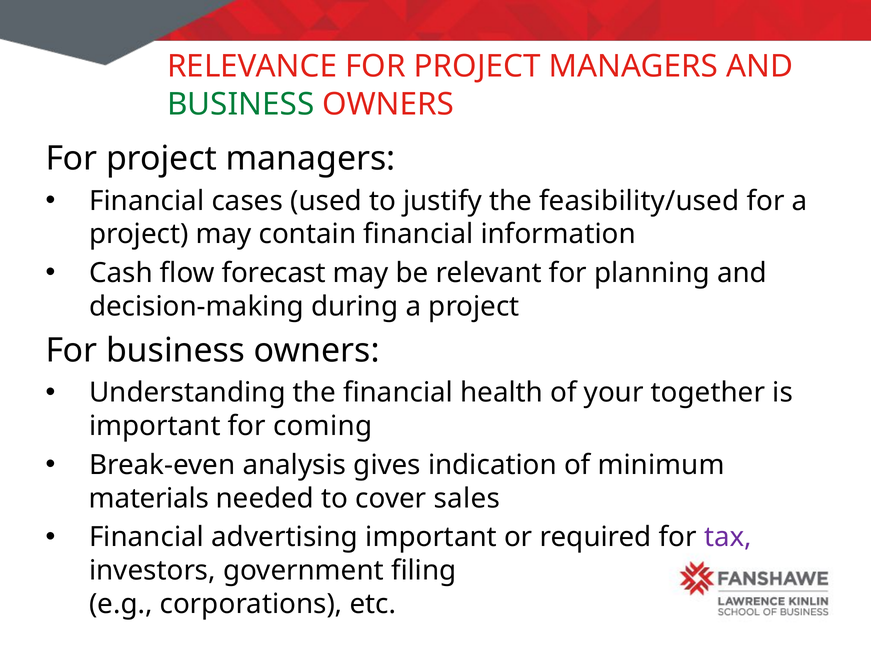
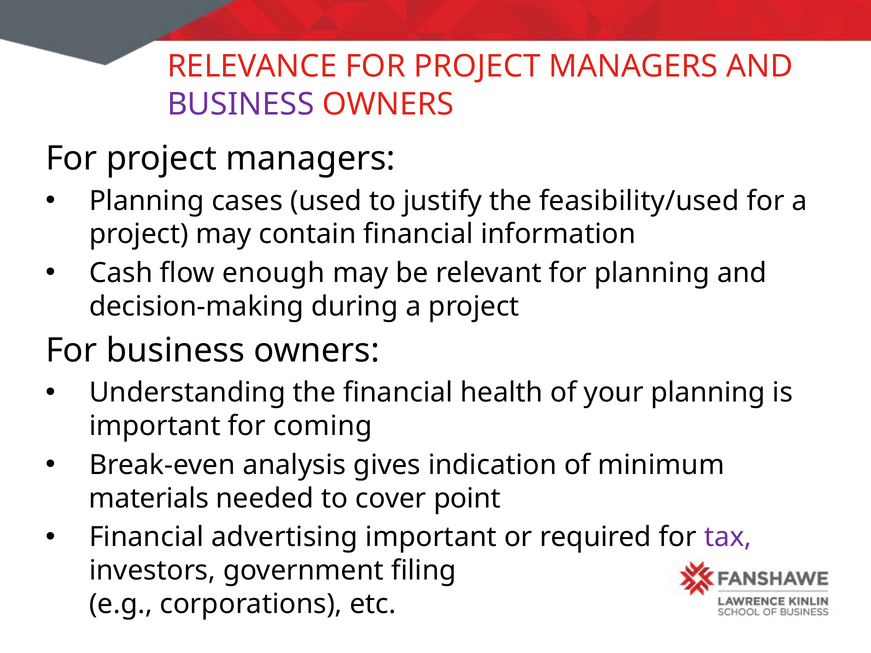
BUSINESS colour: green -> purple (241, 104)
Financial: Financial -> Planning (147, 201)
forecast: forecast -> enough (274, 273)
your together: together -> planning (708, 393)
sales: sales -> point (467, 499)
